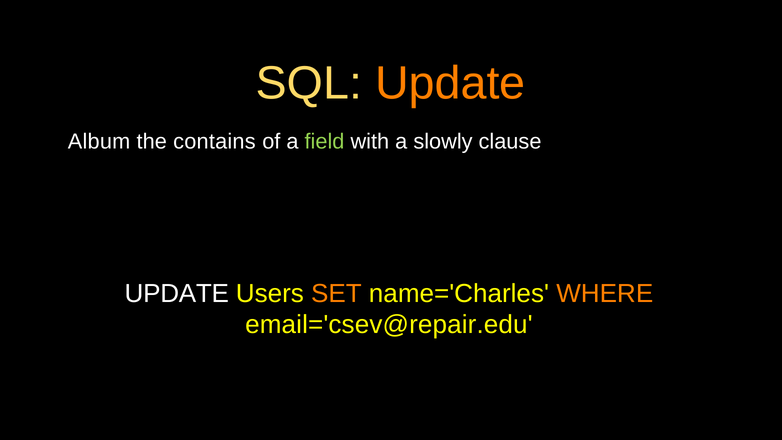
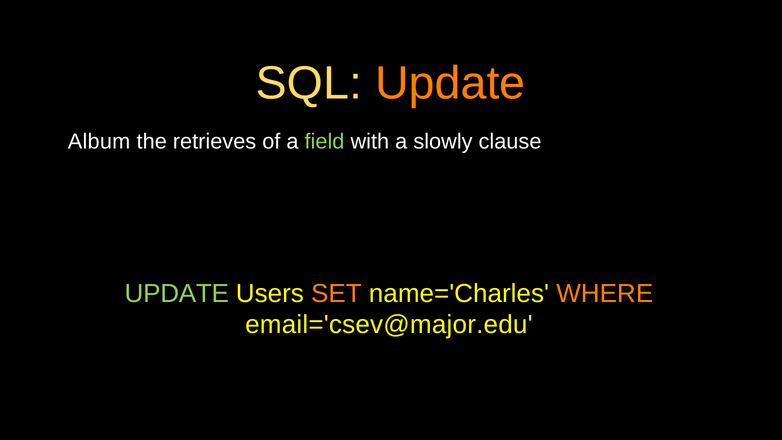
contains: contains -> retrieves (215, 142)
UPDATE colour: white -> light green (177, 294)
email='csev@repair.edu: email='csev@repair.edu -> email='csev@major.edu (389, 325)
